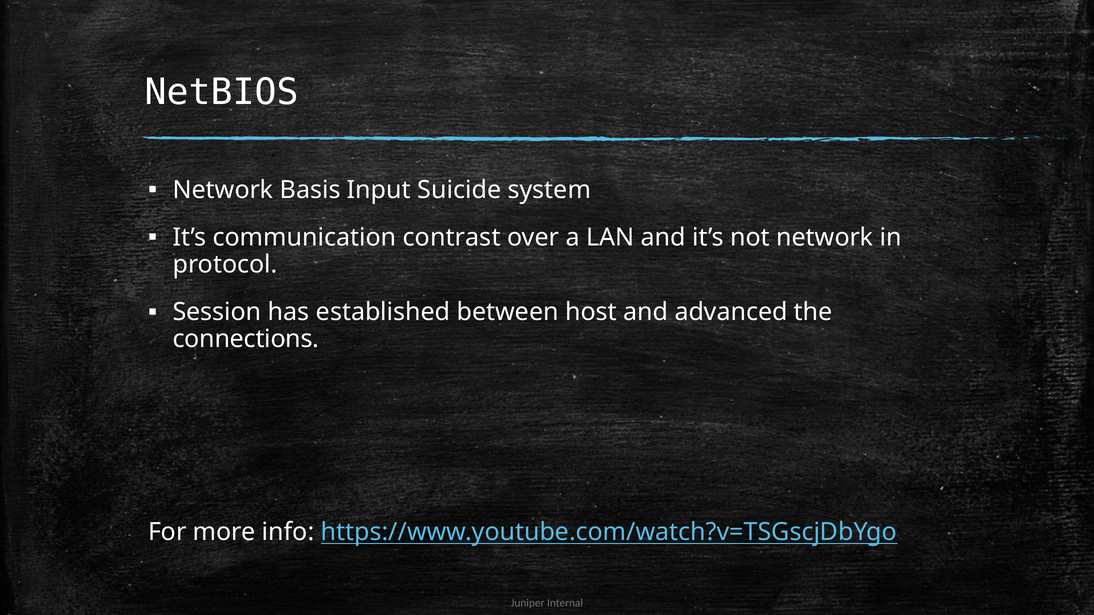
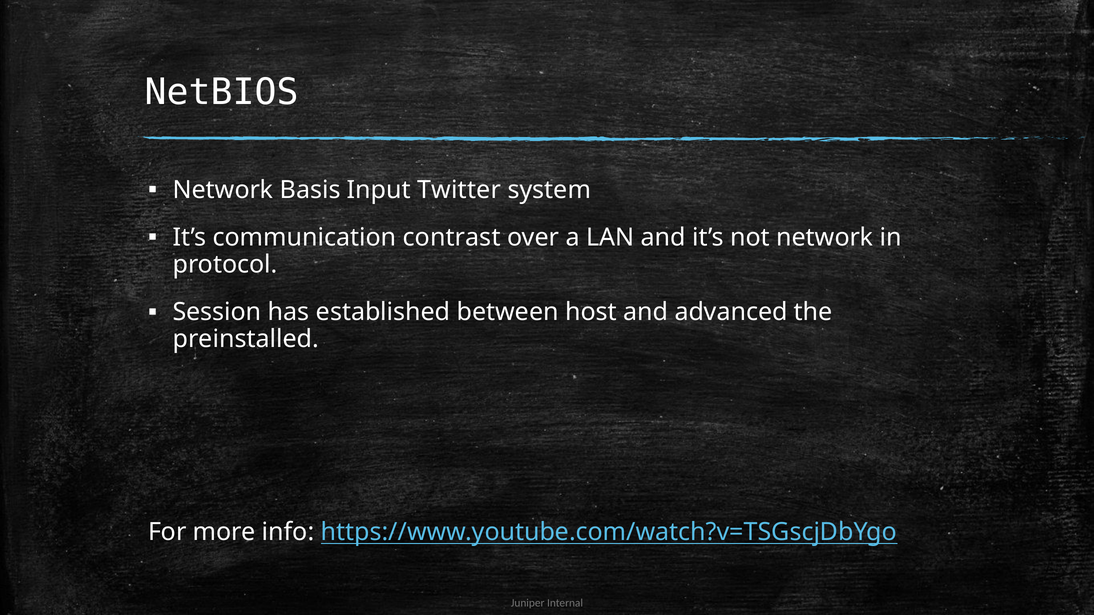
Suicide: Suicide -> Twitter (459, 190)
connections: connections -> preinstalled (246, 339)
